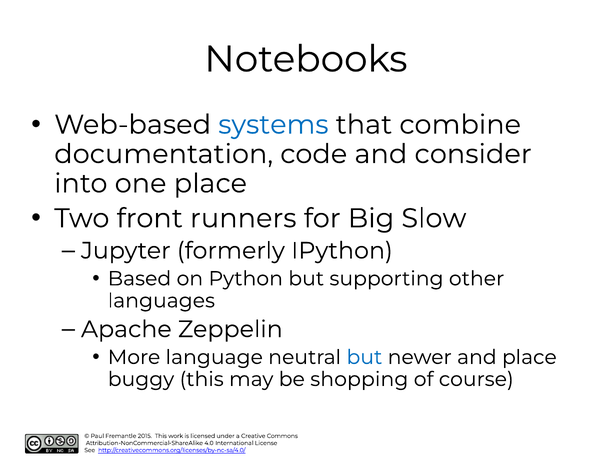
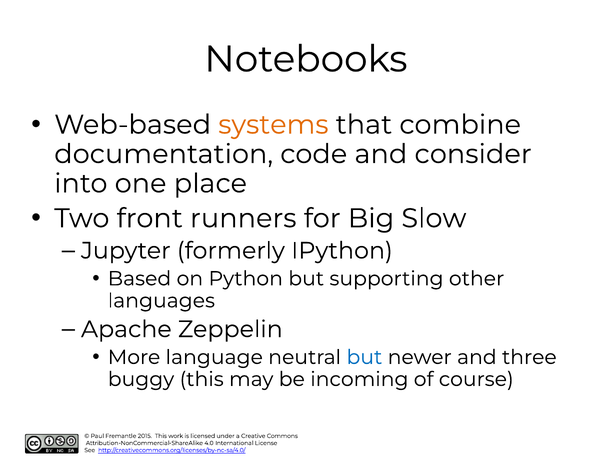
systems colour: blue -> orange (273, 125)
and place: place -> three (529, 357)
shopping: shopping -> incoming (359, 379)
